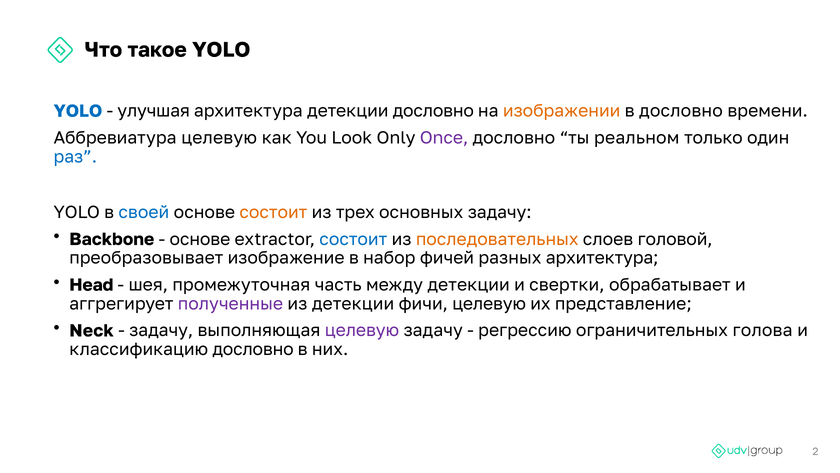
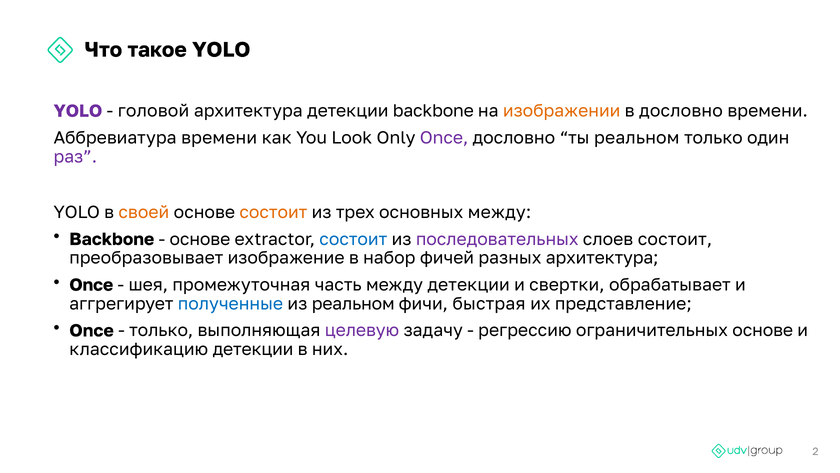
YOLO colour: blue -> purple (78, 111)
улучшая: улучшая -> головой (153, 111)
детекции дословно: дословно -> backbone (433, 111)
Аббревиатура целевую: целевую -> времени (219, 138)
раз colour: blue -> purple (75, 157)
своей colour: blue -> orange (144, 212)
основных задачу: задачу -> между (500, 212)
последовательных colour: orange -> purple (497, 239)
слоев головой: головой -> состоит (675, 239)
Head: Head -> Once (91, 285)
полученные colour: purple -> blue (230, 304)
из детекции: детекции -> реальном (353, 304)
фичи целевую: целевую -> быстрая (489, 304)
Neck: Neck -> Once (92, 330)
задачу: задачу -> только (161, 330)
ограничительных голова: голова -> основе (763, 330)
классификацию дословно: дословно -> детекции (253, 349)
